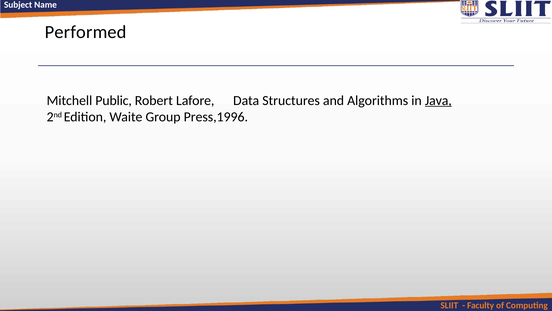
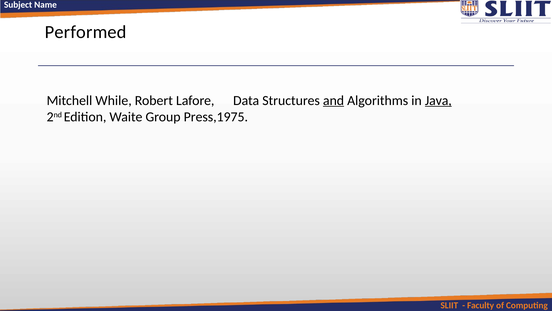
Public: Public -> While (114, 100)
and underline: none -> present (334, 100)
Press,1996: Press,1996 -> Press,1975 (216, 117)
